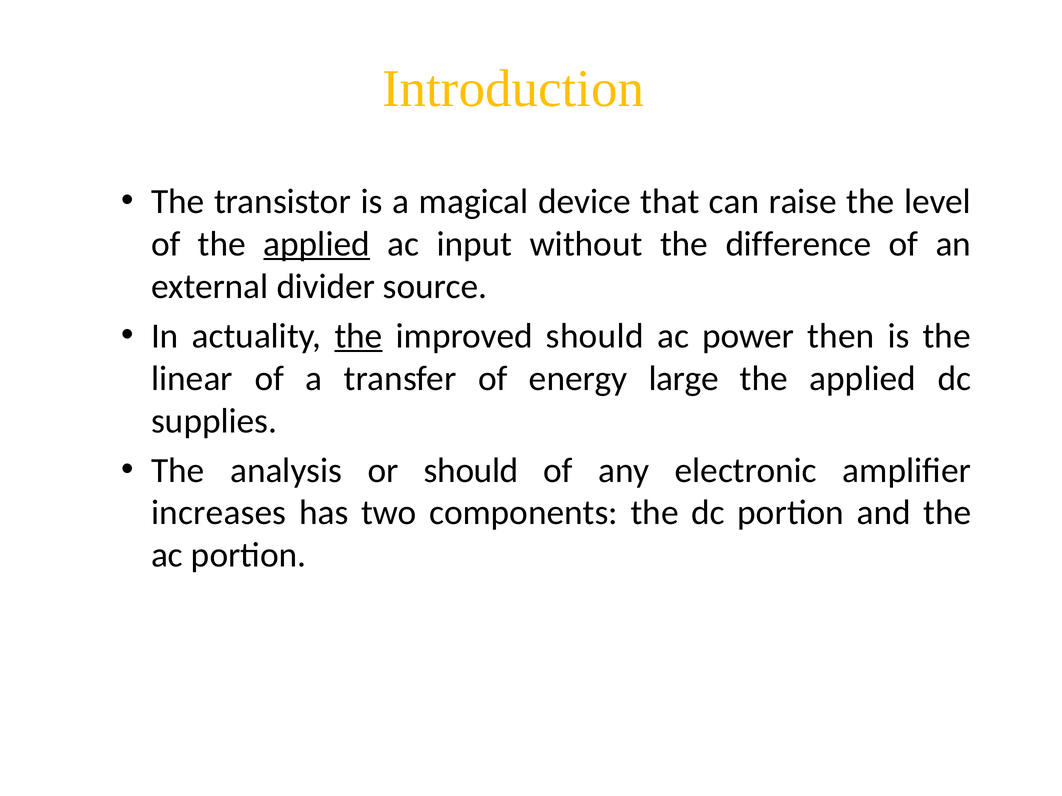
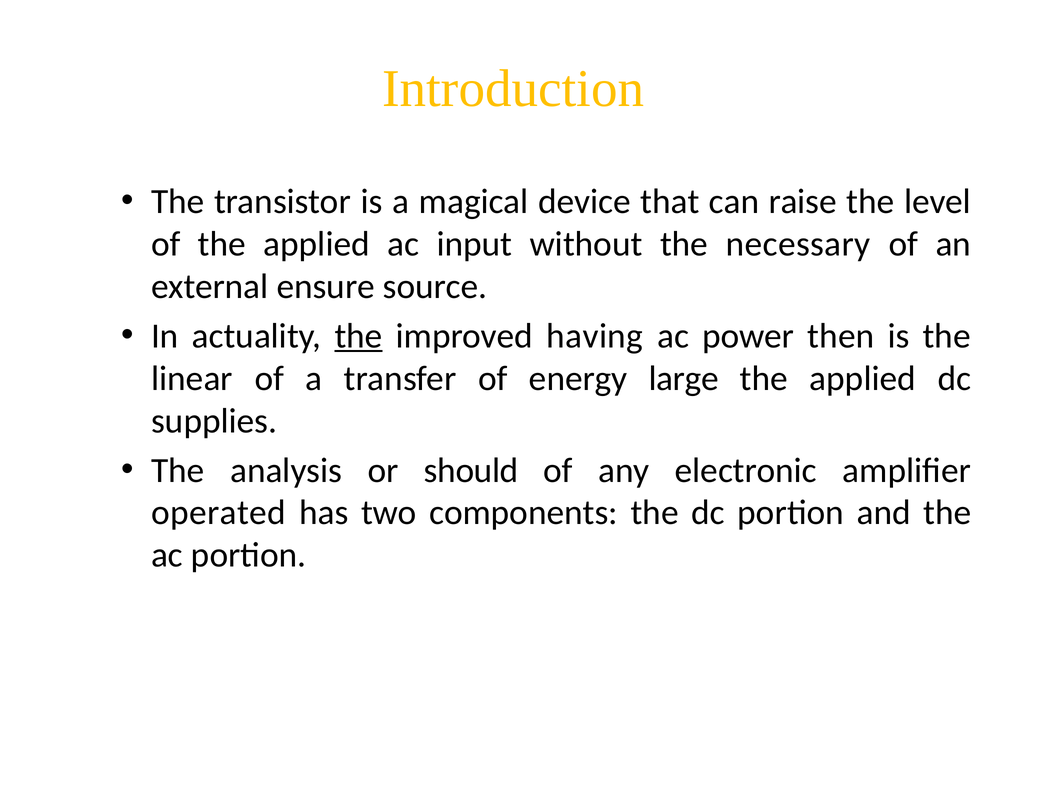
applied underline: present -> none (317, 244)
difference: difference -> necessary (798, 244)
divider: divider -> ensure (326, 287)
improved should: should -> having (595, 336)
increases: increases -> operated (219, 513)
